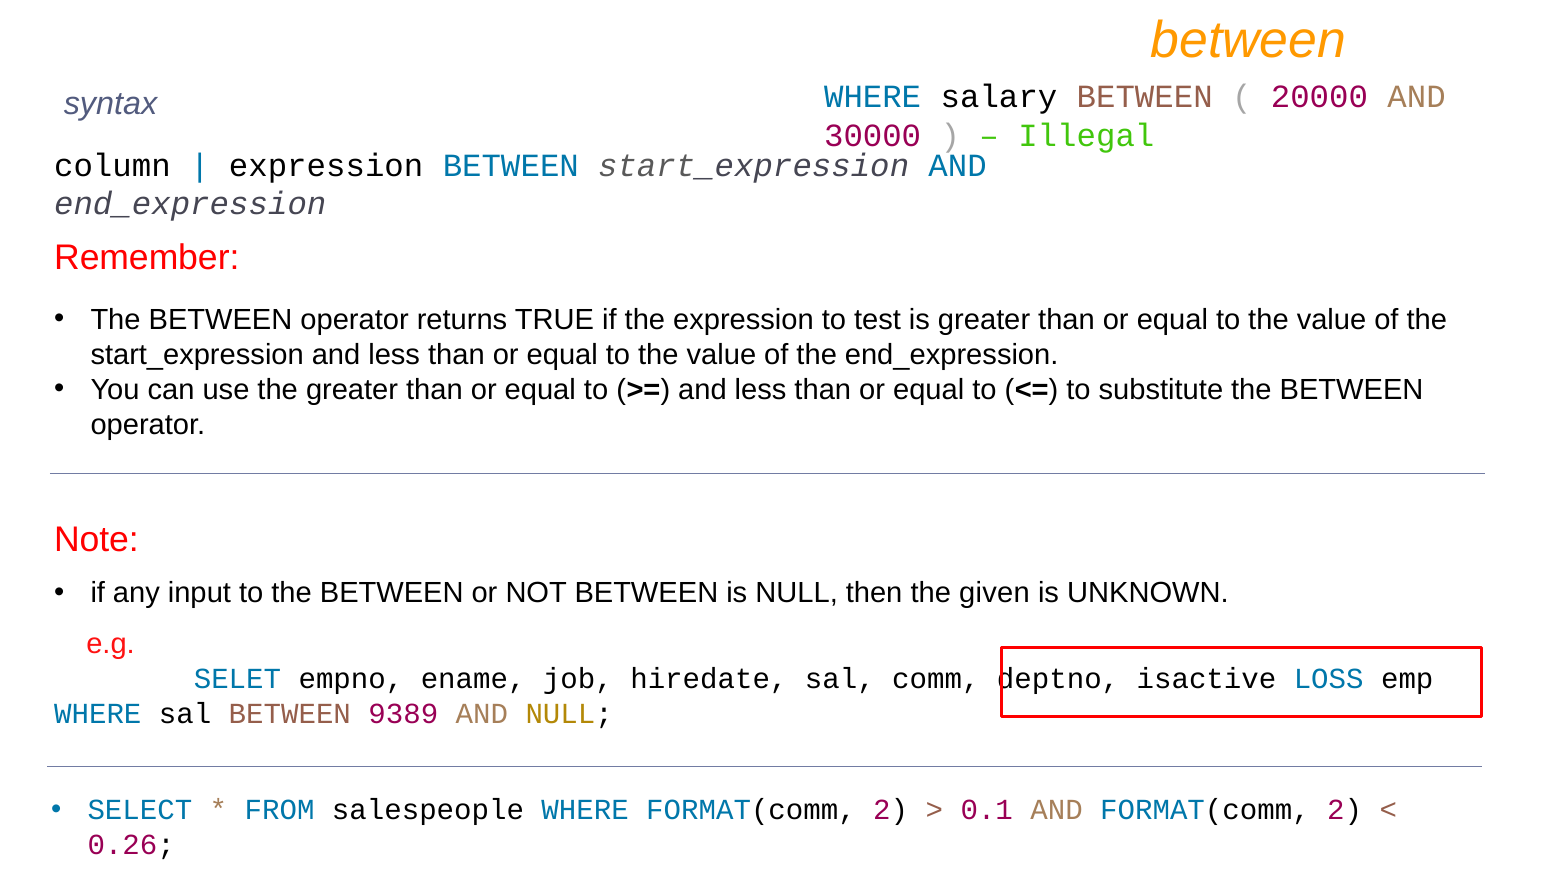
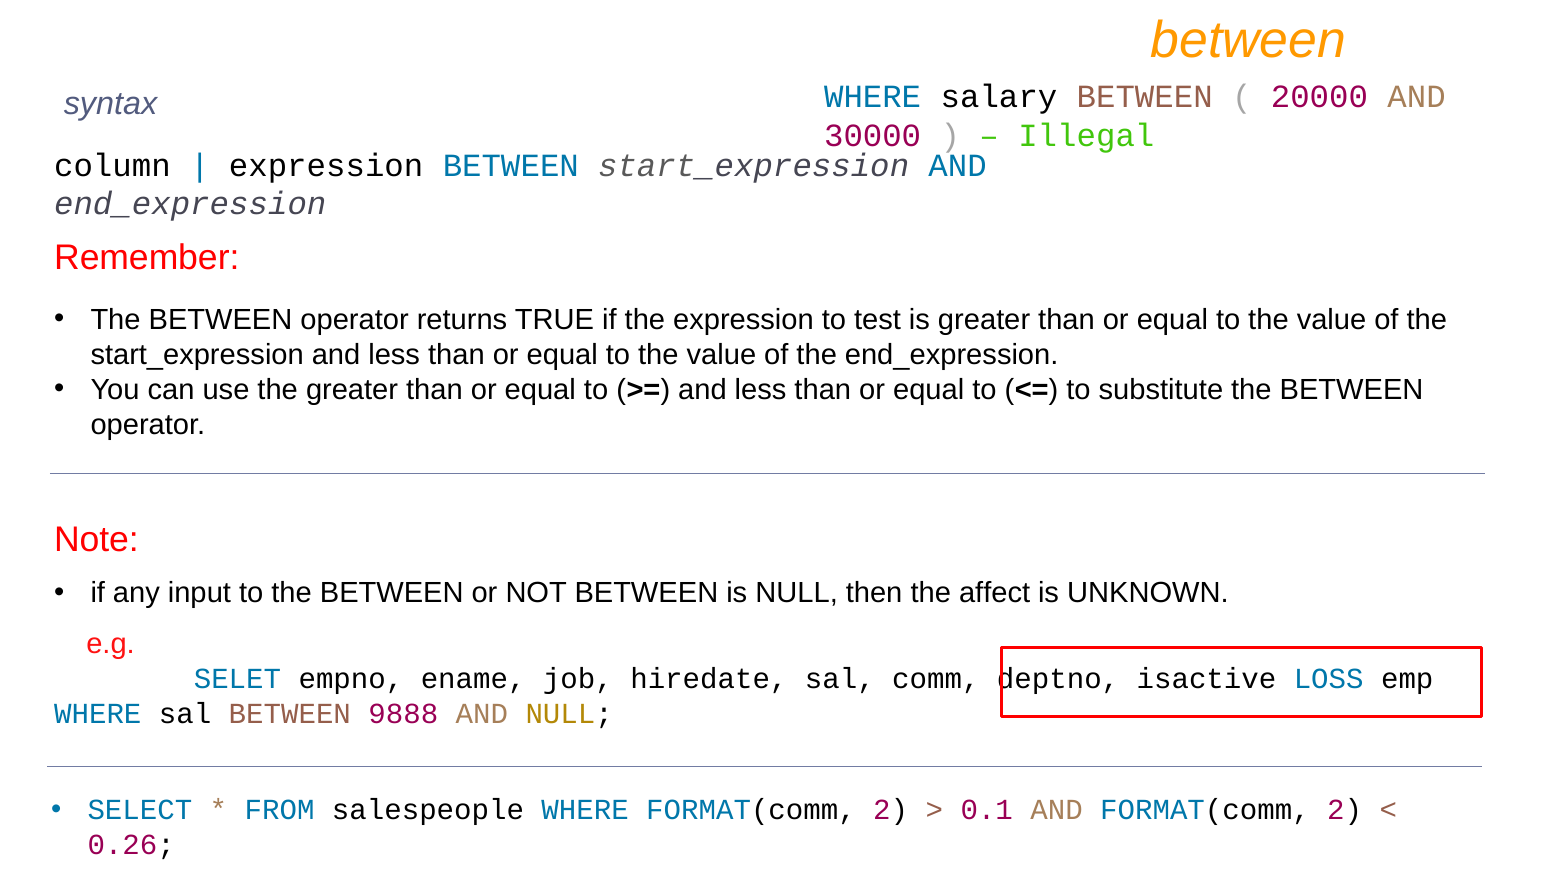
given: given -> affect (995, 593)
9389: 9389 -> 9888 (403, 713)
